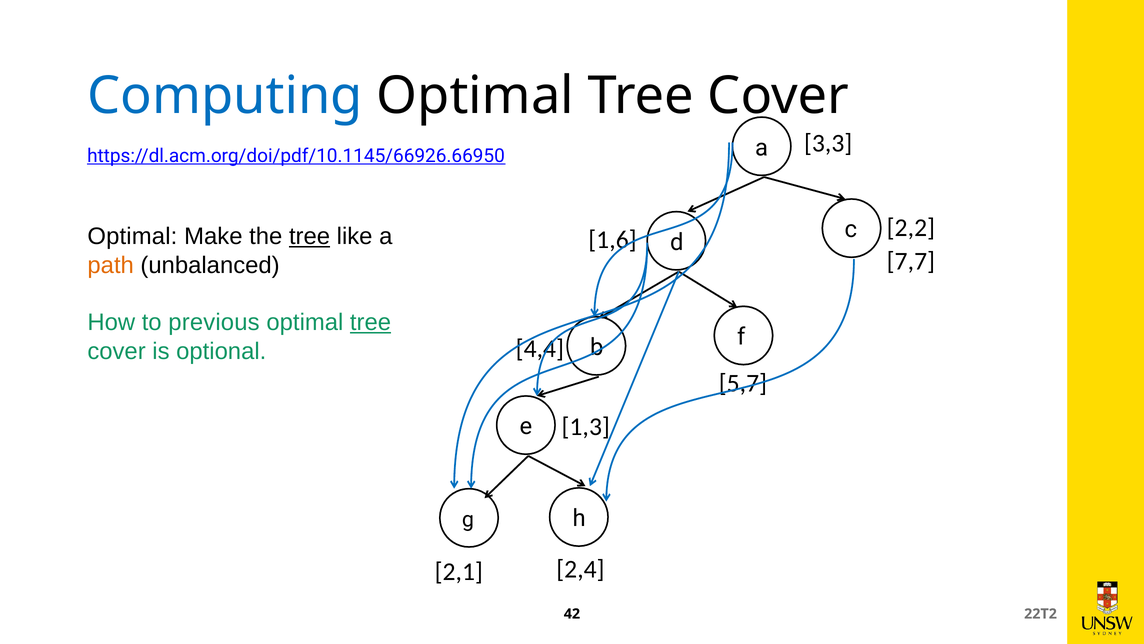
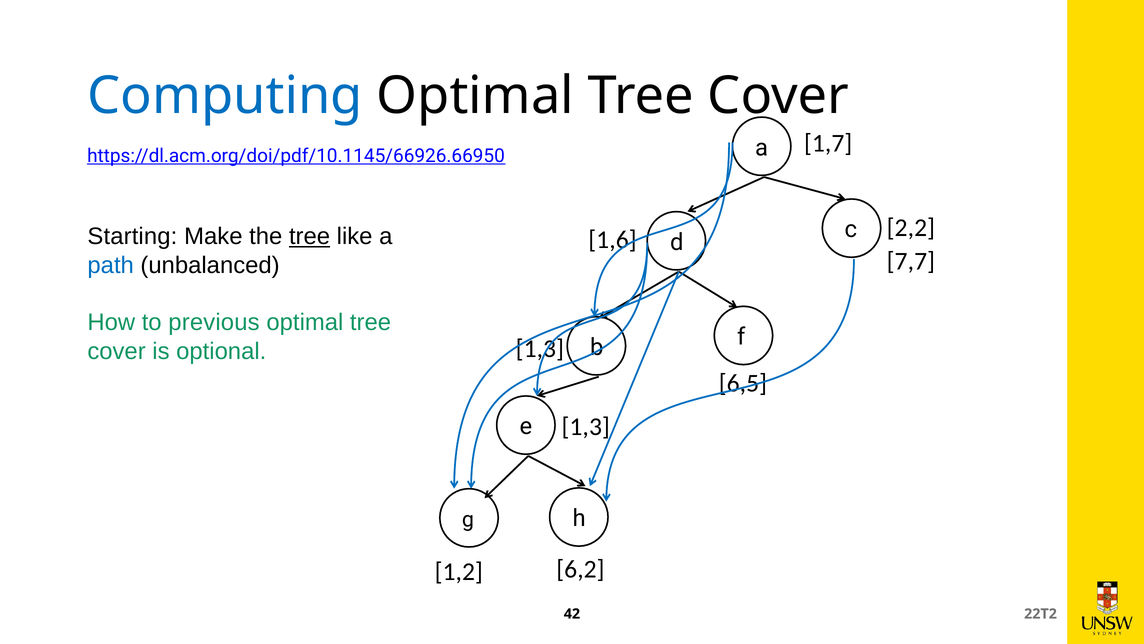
3,3: 3,3 -> 1,7 (828, 143)
Optimal: Optimal -> Starting (132, 236)
path colour: orange -> blue (111, 265)
tree underline: present -> none (370, 322)
4,4: 4,4 -> 1,3 (540, 349)
5,7: 5,7 -> 6,5 (743, 383)
2,4: 2,4 -> 6,2 (580, 569)
2,1: 2,1 -> 1,2 (459, 571)
